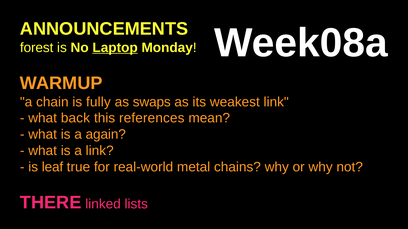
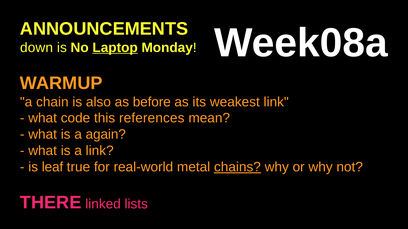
forest: forest -> down (37, 48)
fully: fully -> also (98, 102)
swaps: swaps -> before (152, 102)
back: back -> code (75, 118)
chains underline: none -> present (237, 167)
